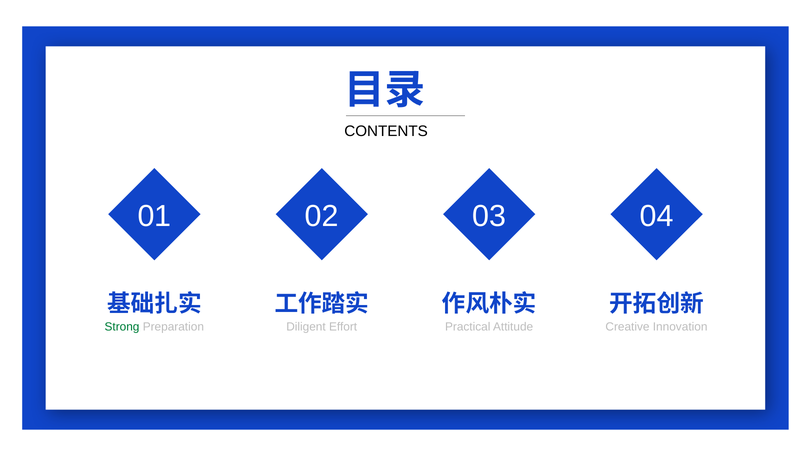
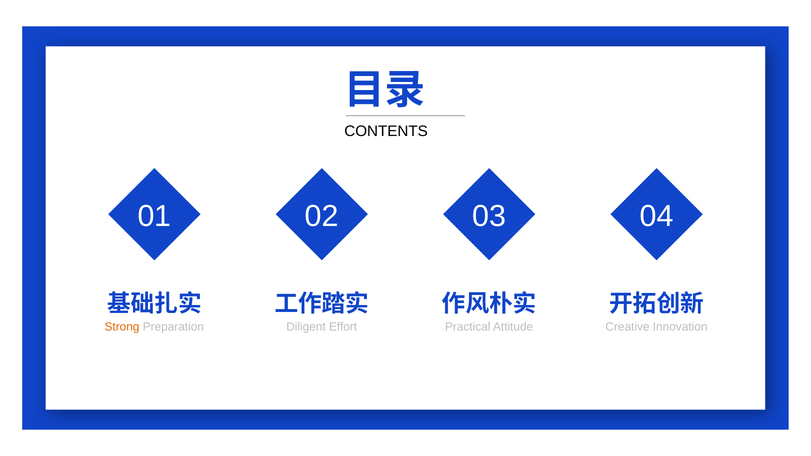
Strong colour: green -> orange (122, 327)
